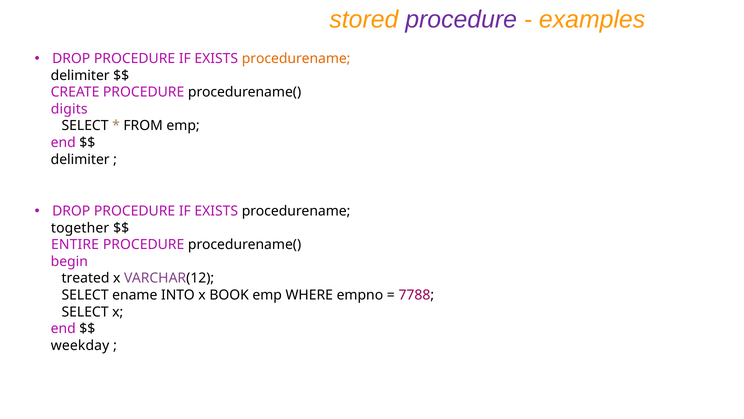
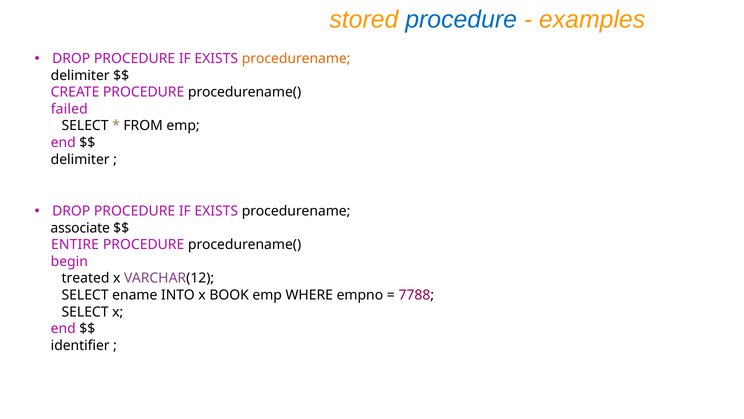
procedure colour: purple -> blue (461, 19)
digits: digits -> failed (69, 109)
together: together -> associate (80, 228)
weekday: weekday -> identifier (80, 345)
